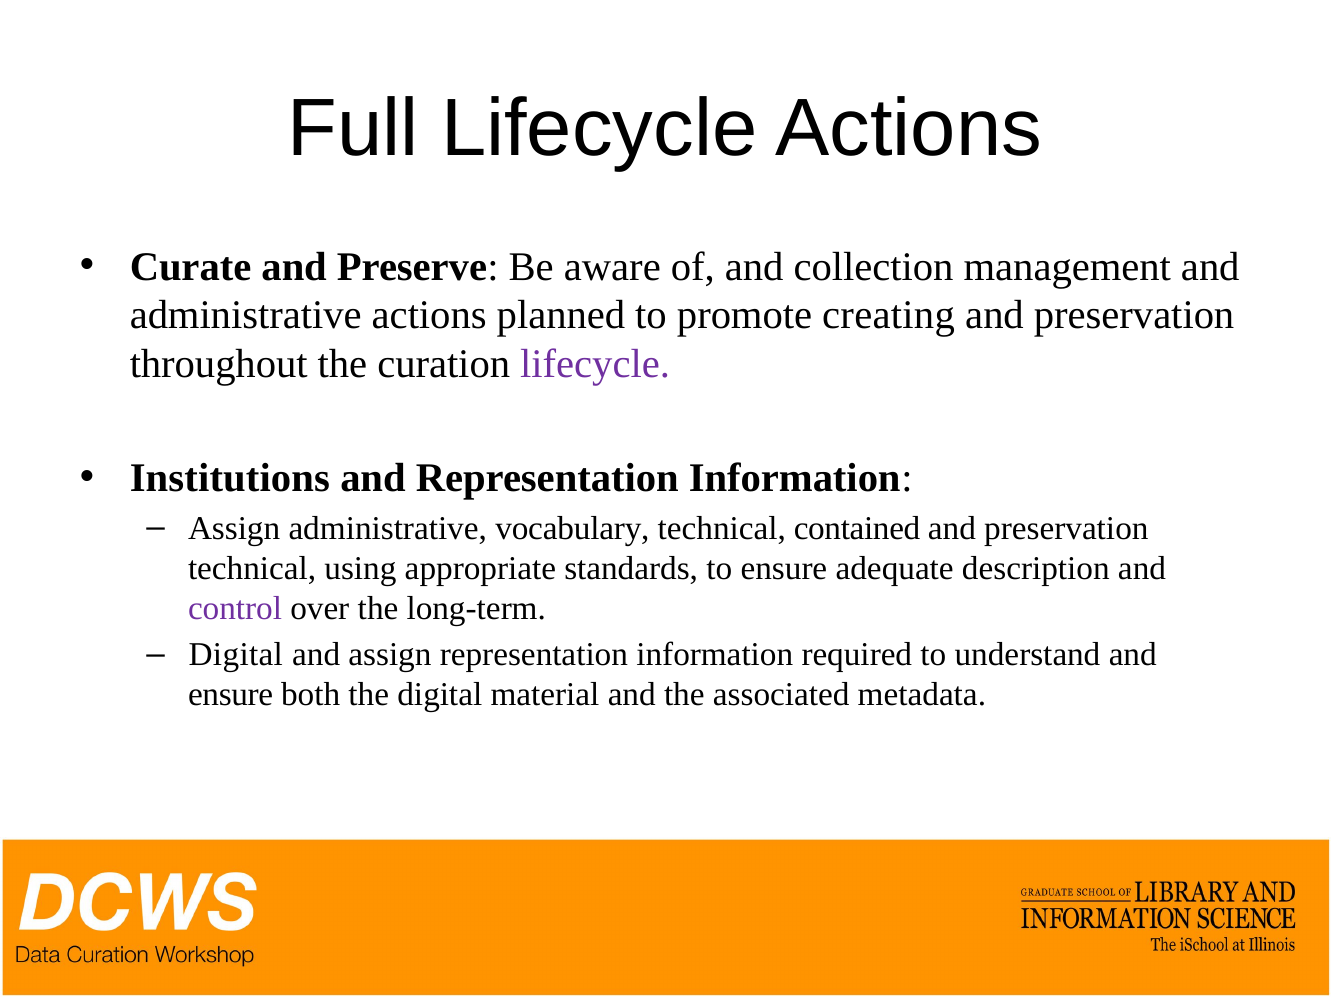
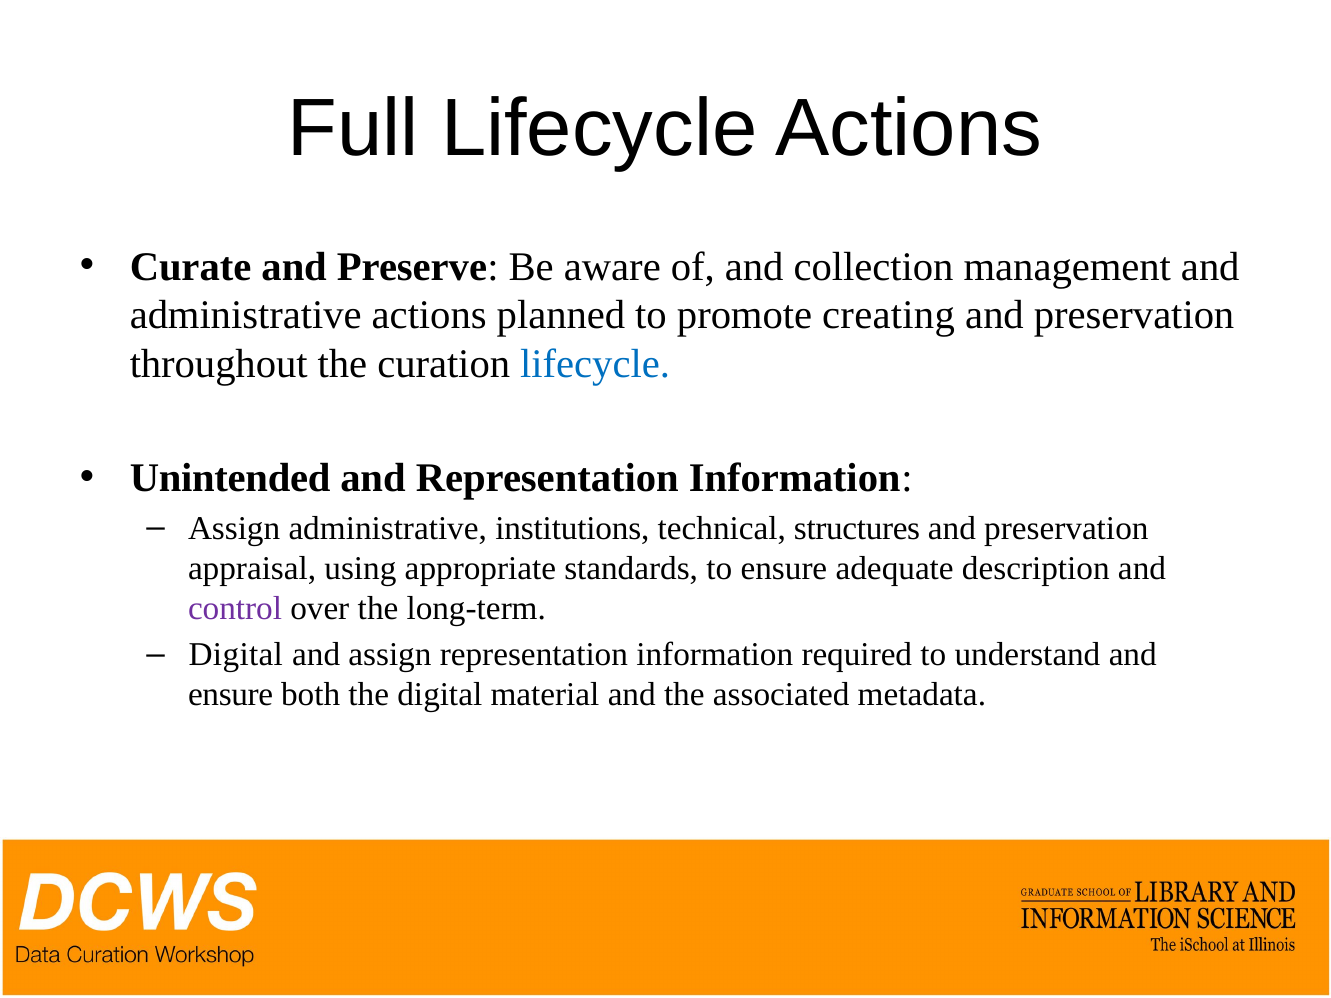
lifecycle colour: purple -> blue (595, 364)
Institutions: Institutions -> Unintended (230, 478)
vocabulary: vocabulary -> institutions (572, 529)
contained: contained -> structures (857, 529)
technical: technical -> appraisal (252, 569)
